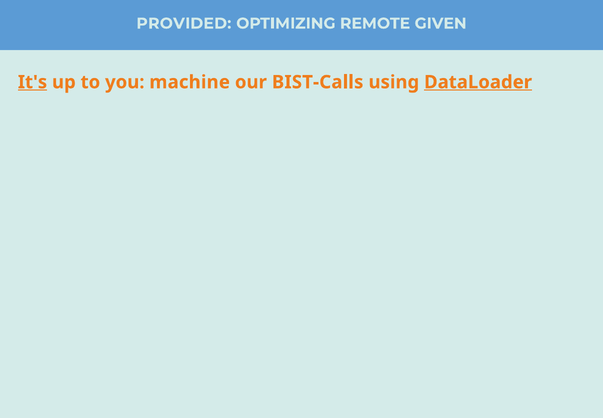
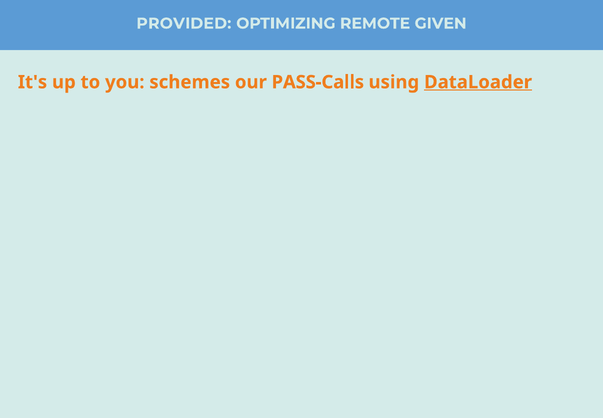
It's underline: present -> none (32, 82)
machine: machine -> schemes (190, 82)
BIST-Calls: BIST-Calls -> PASS-Calls (318, 82)
